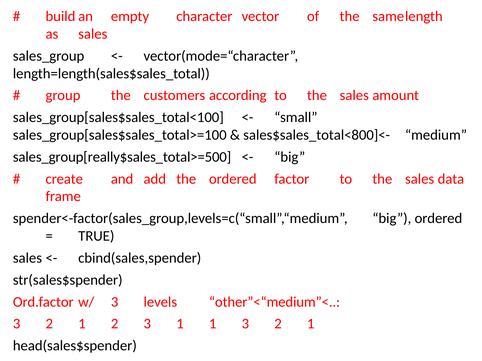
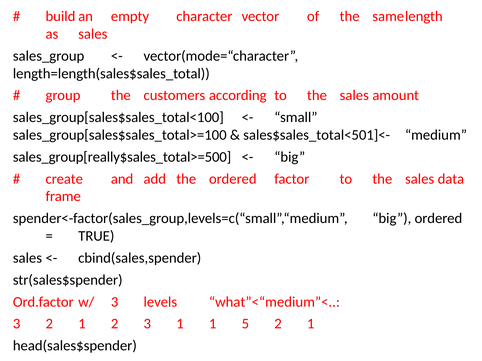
sales$sales_total<800]<-: sales$sales_total<800]<- -> sales$sales_total<501]<- (317, 135)
other”<“medium”<: other”<“medium”< -> what”<“medium”< (274, 302)
1 3: 3 -> 5 (245, 324)
